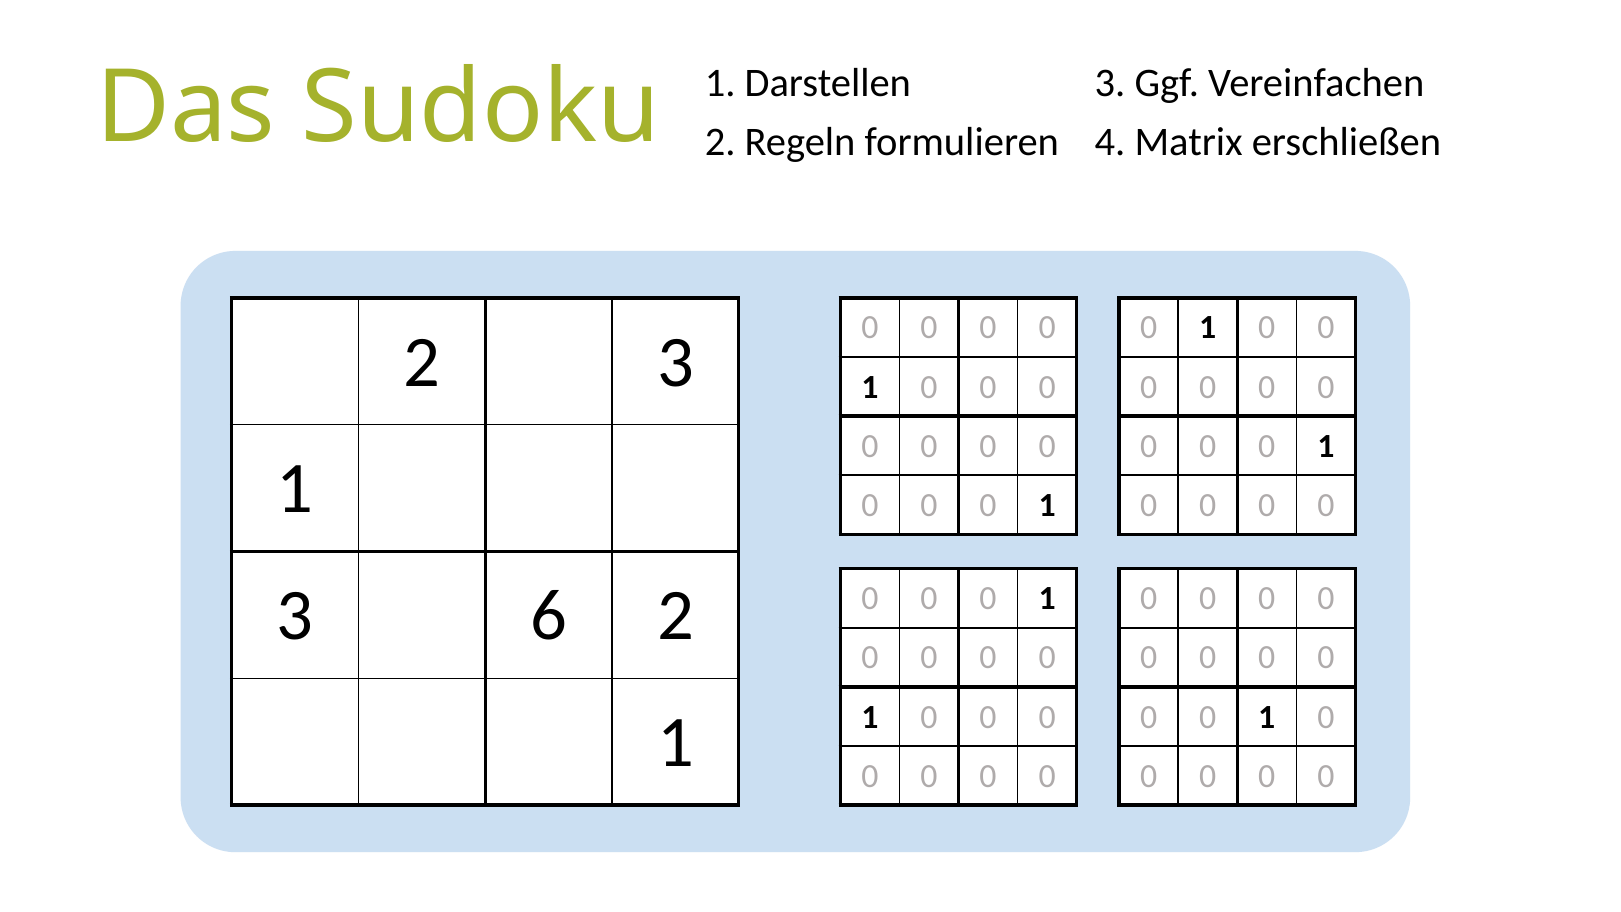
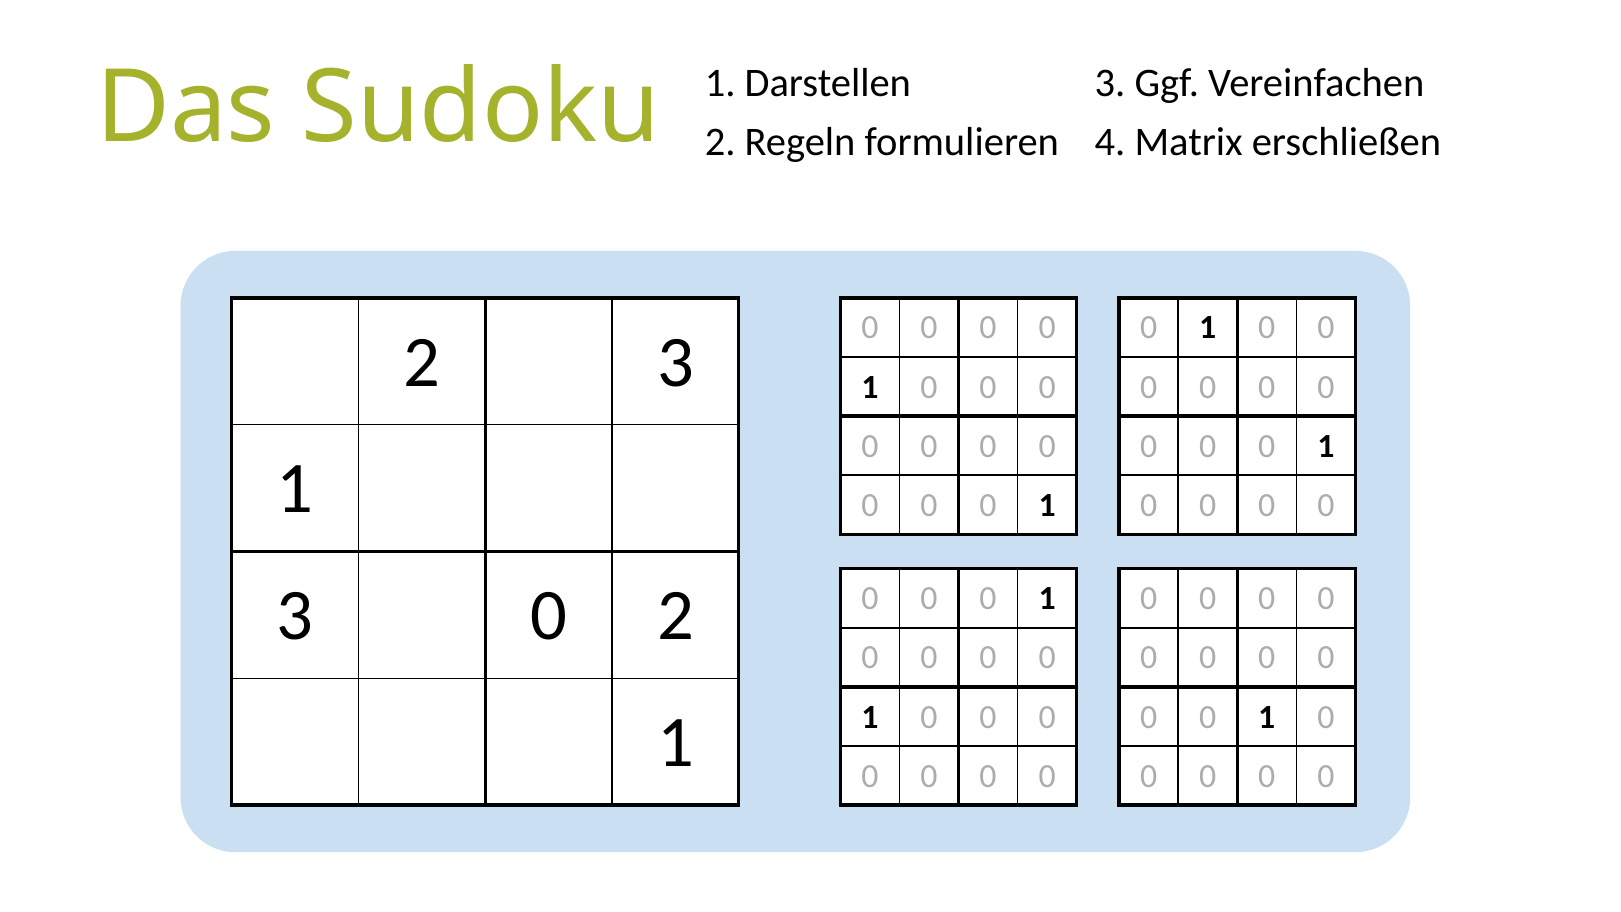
6: 6 -> 0 (549, 616)
